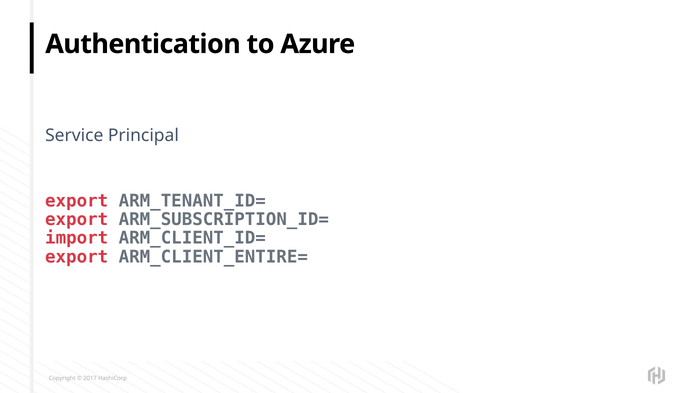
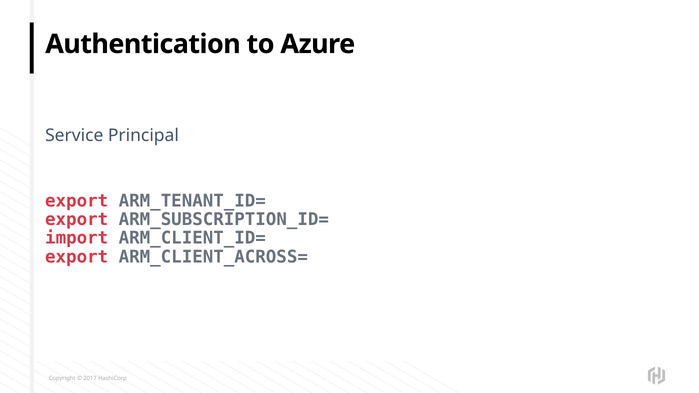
ARM_CLIENT_ENTIRE=: ARM_CLIENT_ENTIRE= -> ARM_CLIENT_ACROSS= (213, 257)
